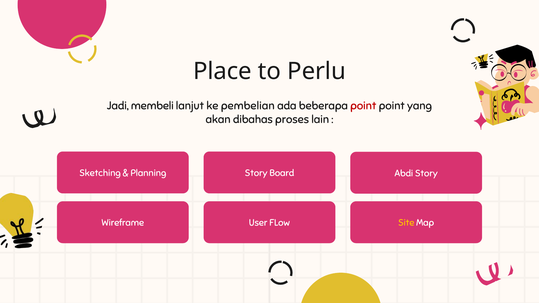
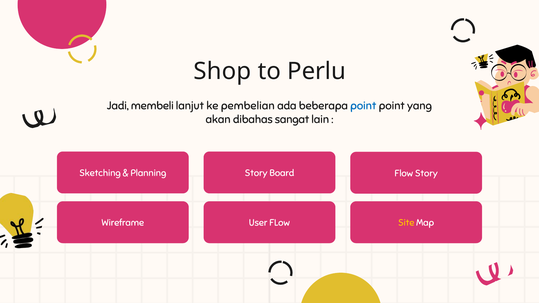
Place: Place -> Shop (222, 71)
point colour: red -> blue (363, 106)
proses: proses -> sangat (292, 119)
Abdi: Abdi -> Flow (404, 173)
